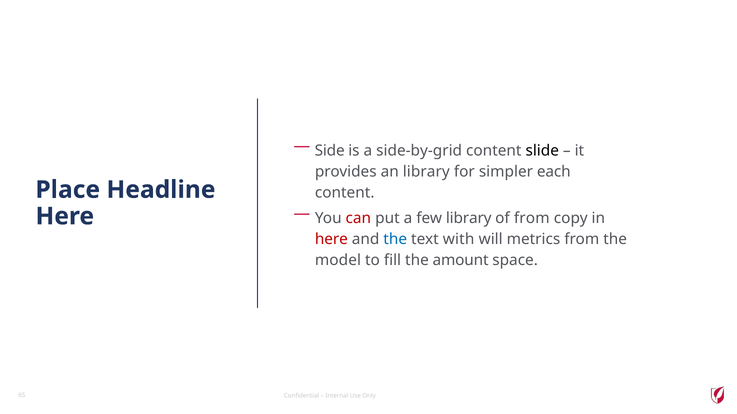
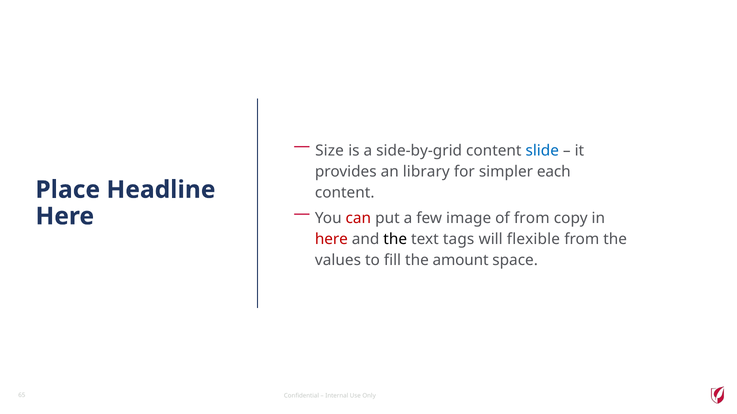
Side: Side -> Size (330, 151)
slide colour: black -> blue (542, 151)
few library: library -> image (469, 219)
the colour: blue -> black (395, 240)
with: with -> tags (459, 240)
metrics: metrics -> flexible (533, 240)
model: model -> values (338, 261)
